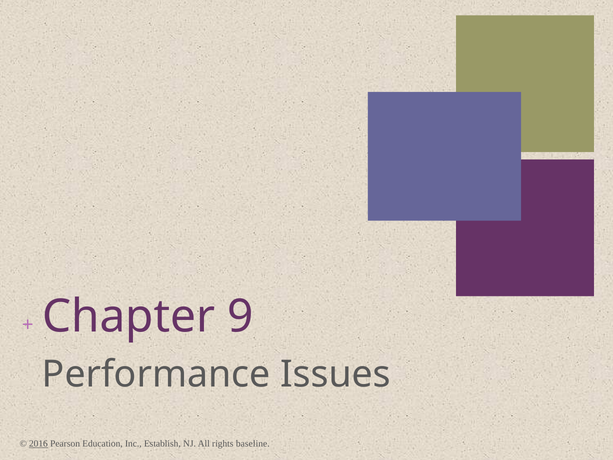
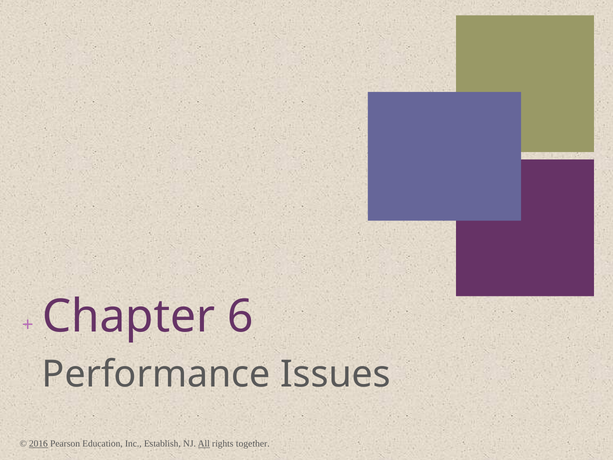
9: 9 -> 6 (240, 316)
All underline: none -> present (204, 443)
baseline: baseline -> together (253, 443)
